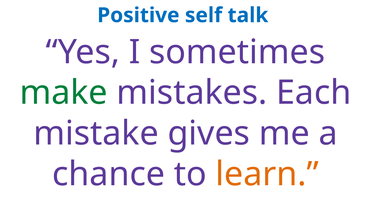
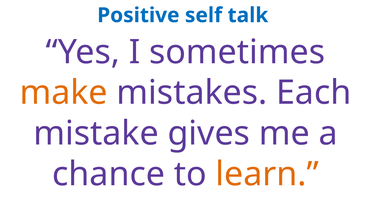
make colour: green -> orange (64, 93)
